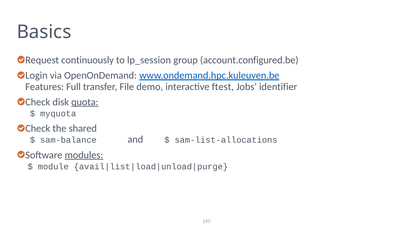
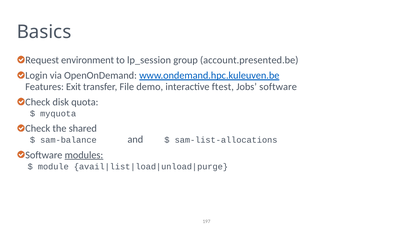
continuously: continuously -> environment (88, 60)
account.configured.be: account.configured.be -> account.presented.be (249, 60)
Full: Full -> Exit (73, 87)
Jobs identifier: identifier -> software (278, 87)
quota underline: present -> none (85, 102)
